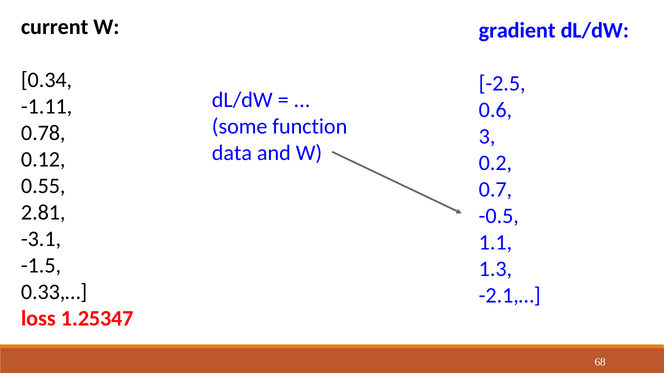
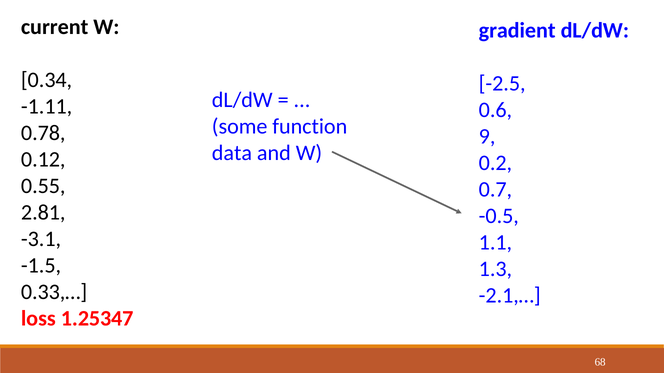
3: 3 -> 9 (487, 137)
